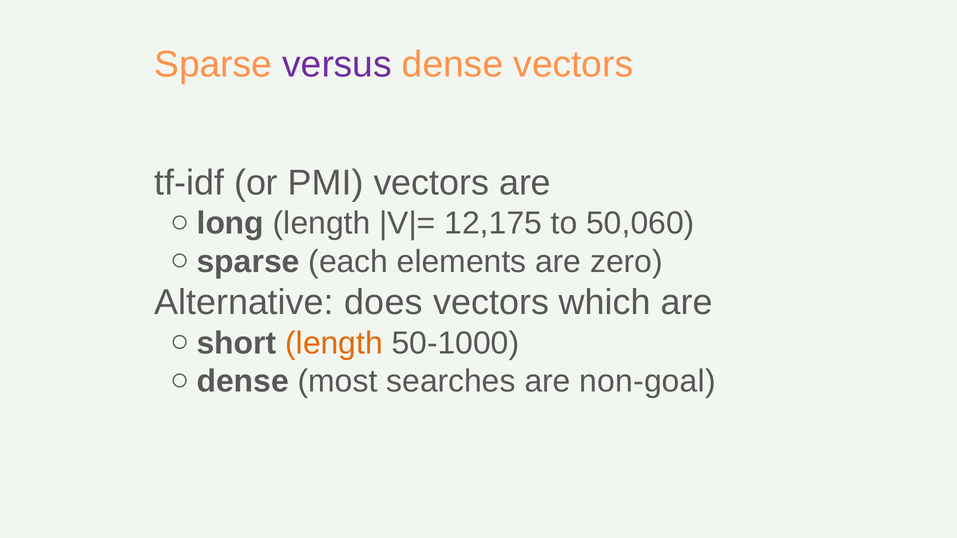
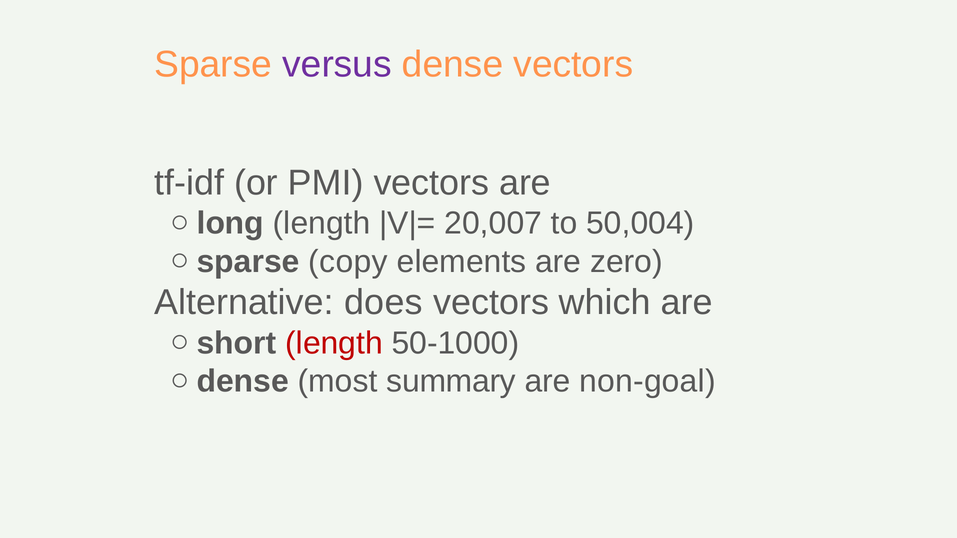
12,175: 12,175 -> 20,007 (493, 224)
50,060: 50,060 -> 50,004 (640, 224)
each: each -> copy (348, 262)
length colour: orange -> red (334, 343)
searches: searches -> summary (451, 382)
